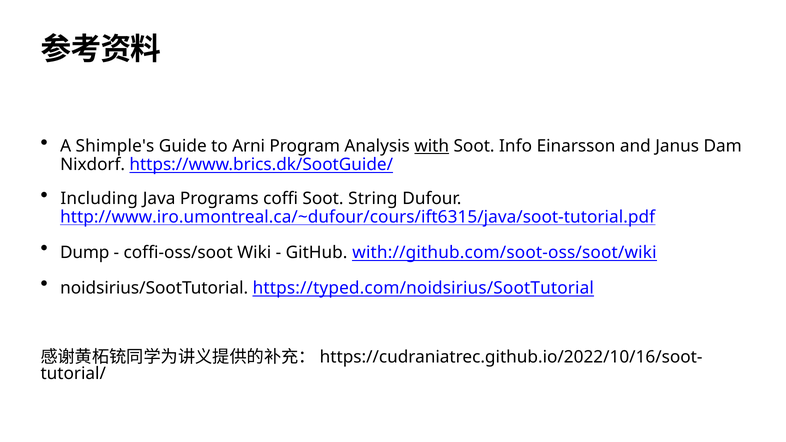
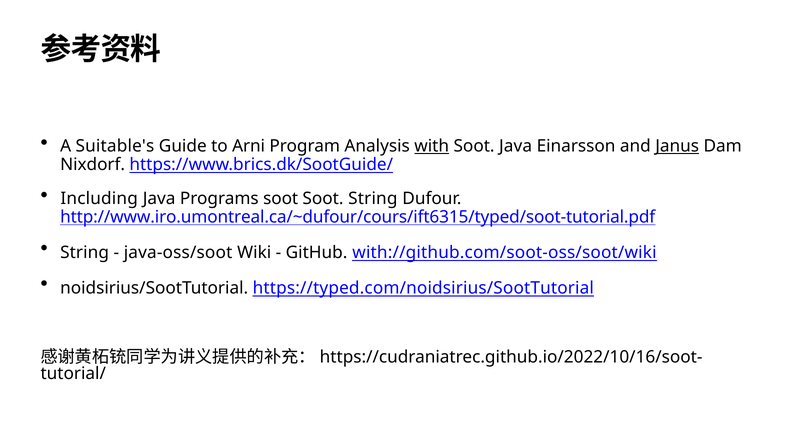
Shimple's: Shimple's -> Suitable's (115, 146)
Soot Info: Info -> Java (516, 146)
Janus underline: none -> present (677, 146)
Programs coffi: coffi -> soot (281, 199)
http://www.iro.umontreal.ca/~dufour/cours/ift6315/java/soot-tutorial.pdf: http://www.iro.umontreal.ca/~dufour/cours/ift6315/java/soot-tutorial.pdf -> http://www.iro.umontreal.ca/~dufour/cours/ift6315/typed/soot-tutorial.pdf (358, 217)
Dump: Dump -> String (85, 253)
coffi-oss/soot: coffi-oss/soot -> java-oss/soot (178, 253)
